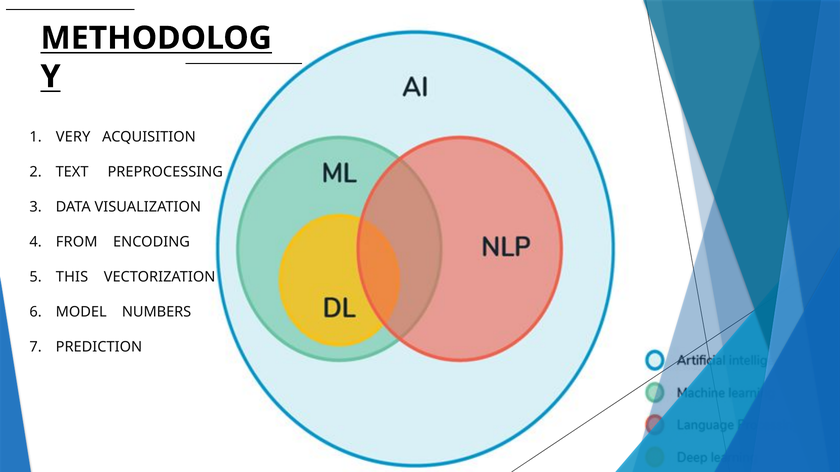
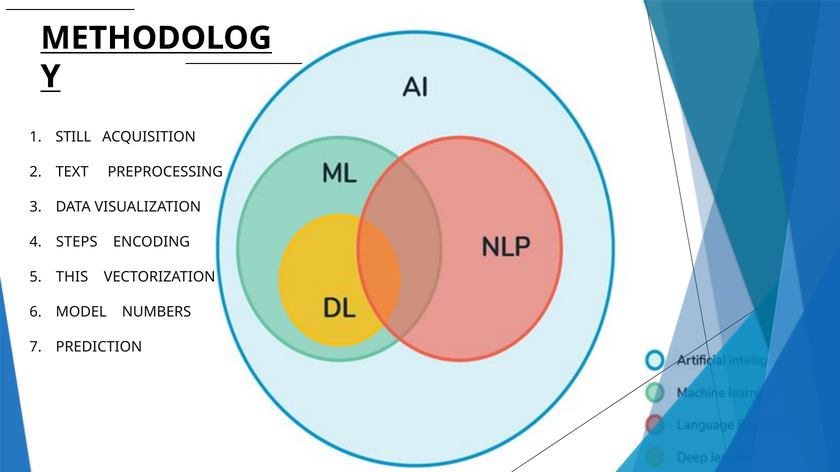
VERY: VERY -> STILL (73, 137)
FROM: FROM -> STEPS (77, 242)
